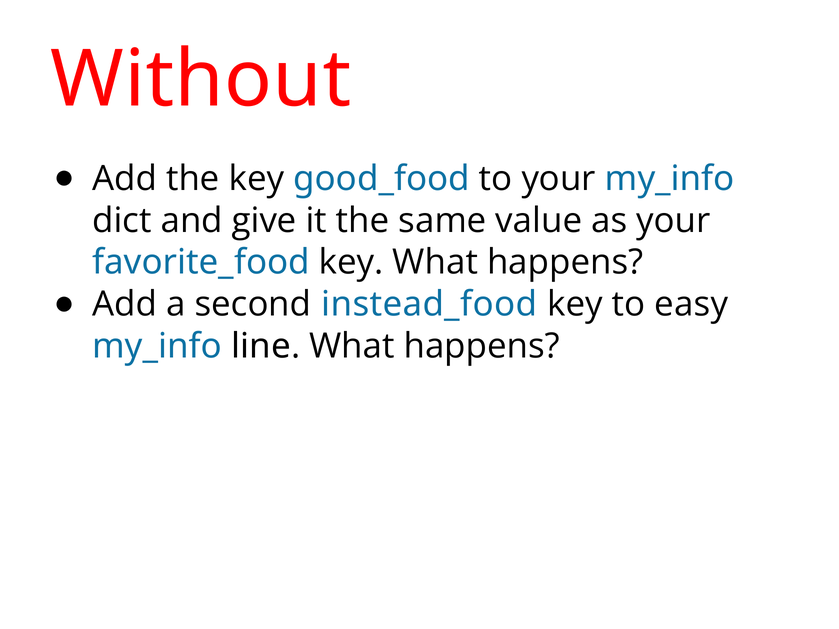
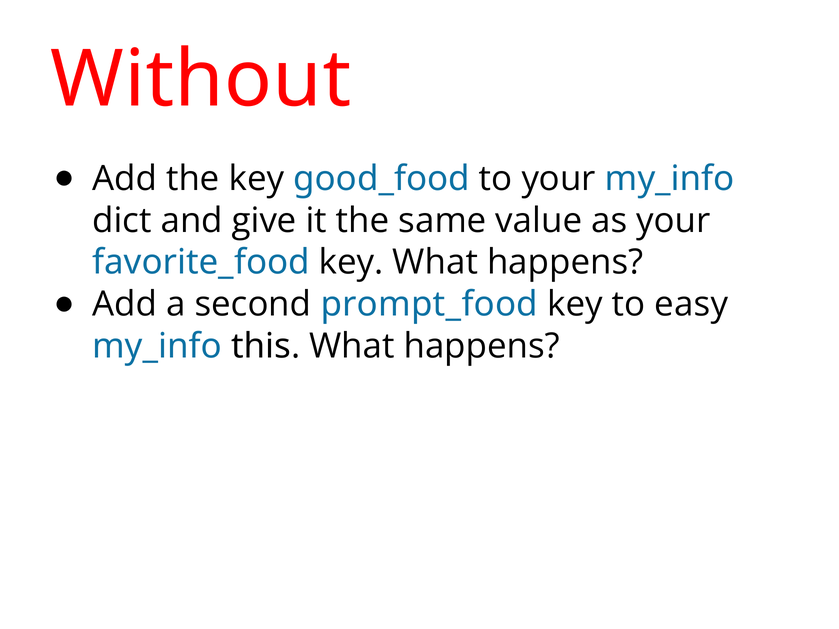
instead_food: instead_food -> prompt_food (429, 304)
line: line -> this (261, 346)
